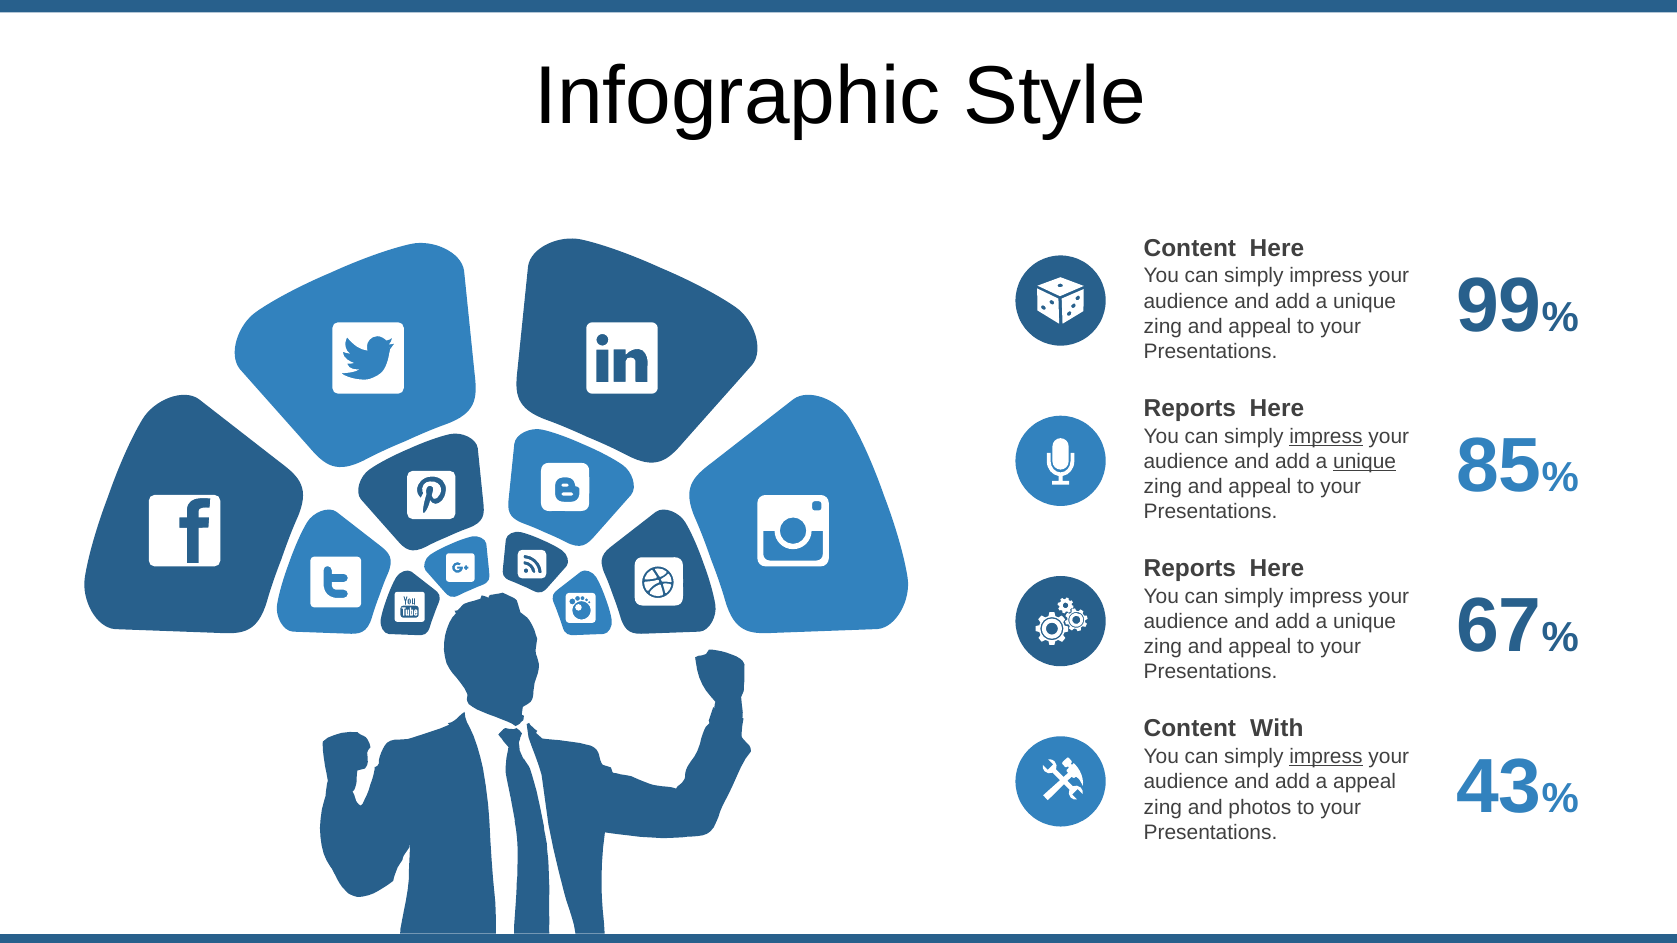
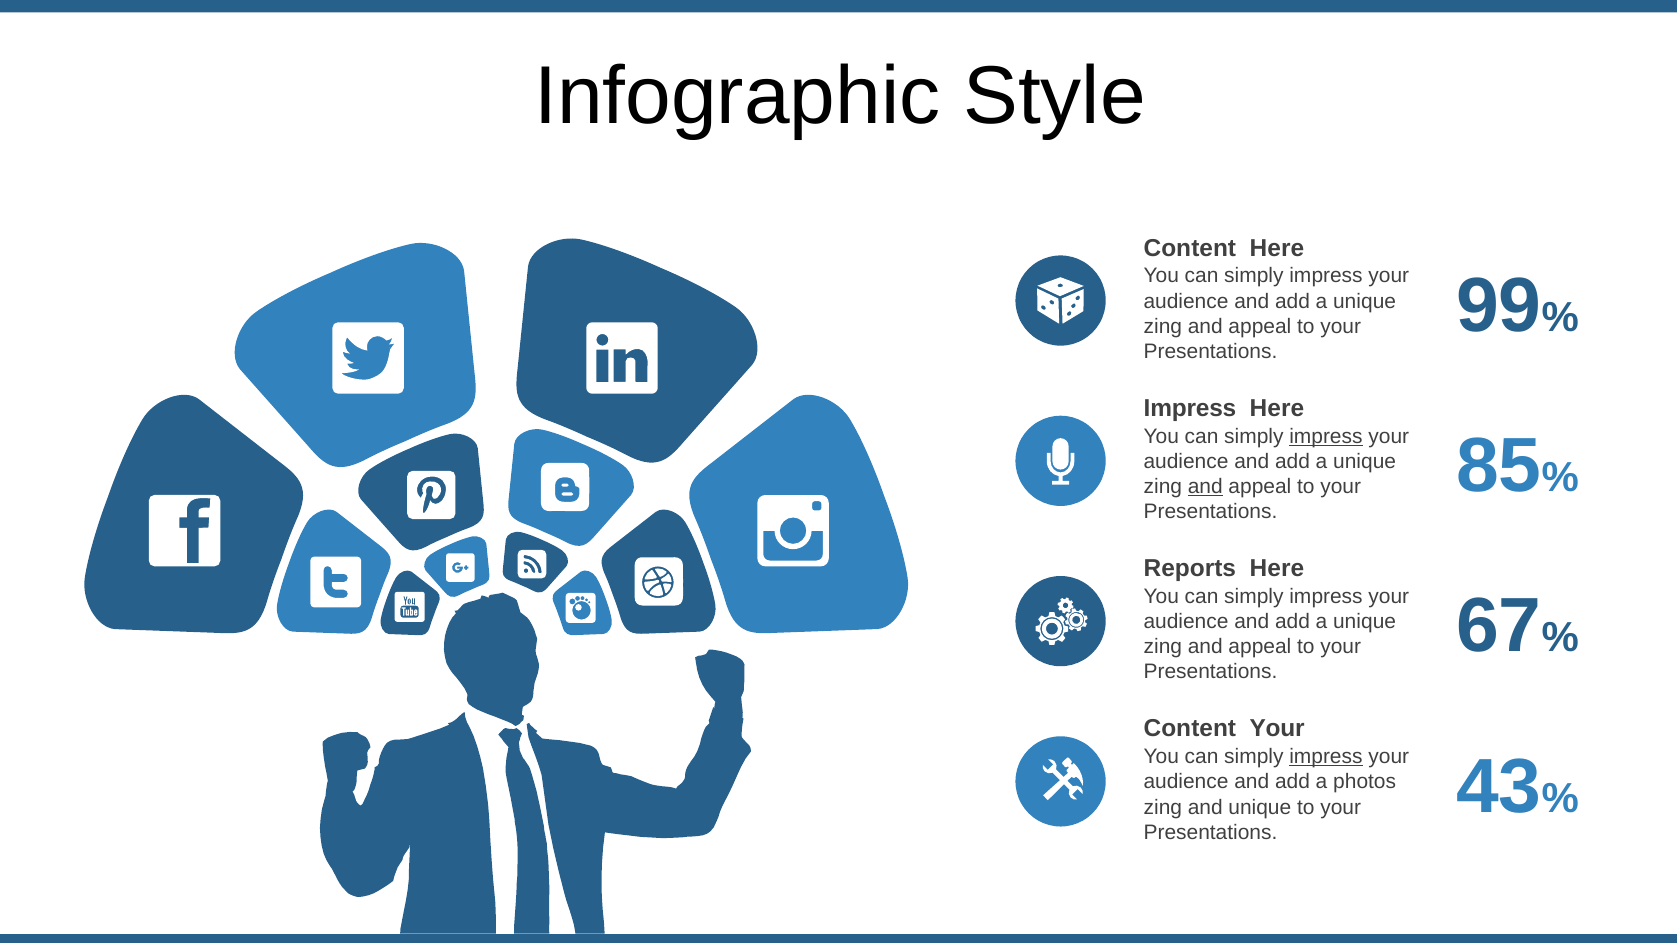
Reports: Reports -> Impress (1190, 408)
unique underline: present -> none (1365, 462)
and underline: none -> present (1205, 487)
Content With: With -> Your (1277, 729)
a appeal: appeal -> photos (1365, 782)
and photos: photos -> unique (1260, 807)
